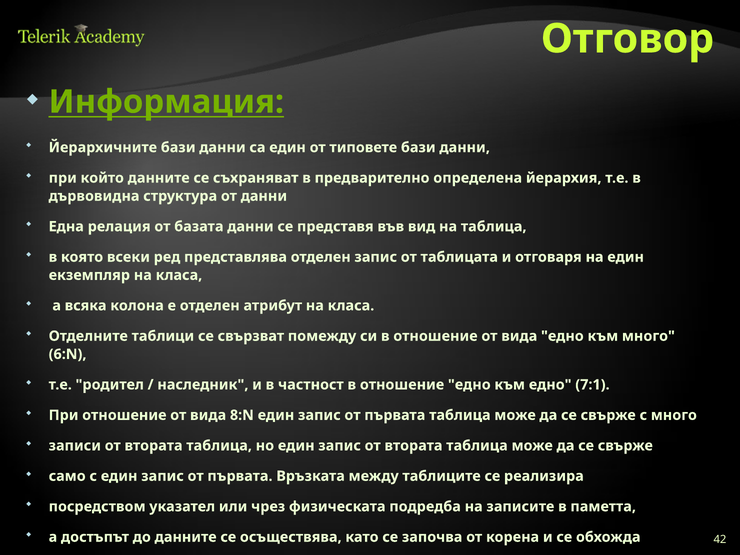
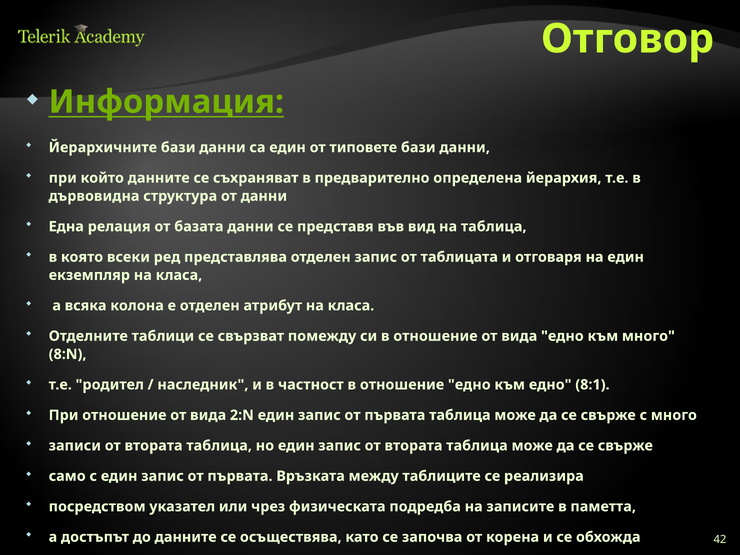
6:N: 6:N -> 8:N (68, 354)
7:1: 7:1 -> 8:1 (592, 385)
8:N: 8:N -> 2:N (242, 415)
